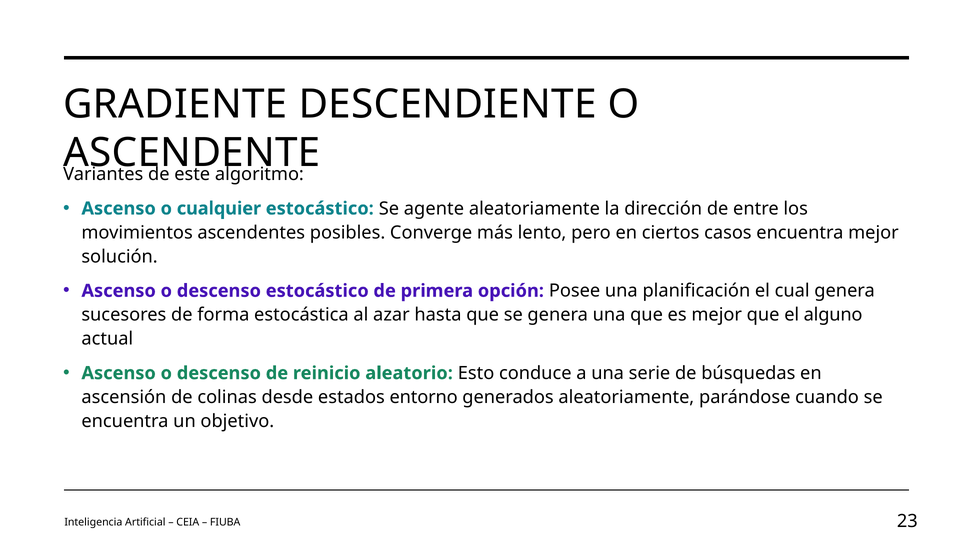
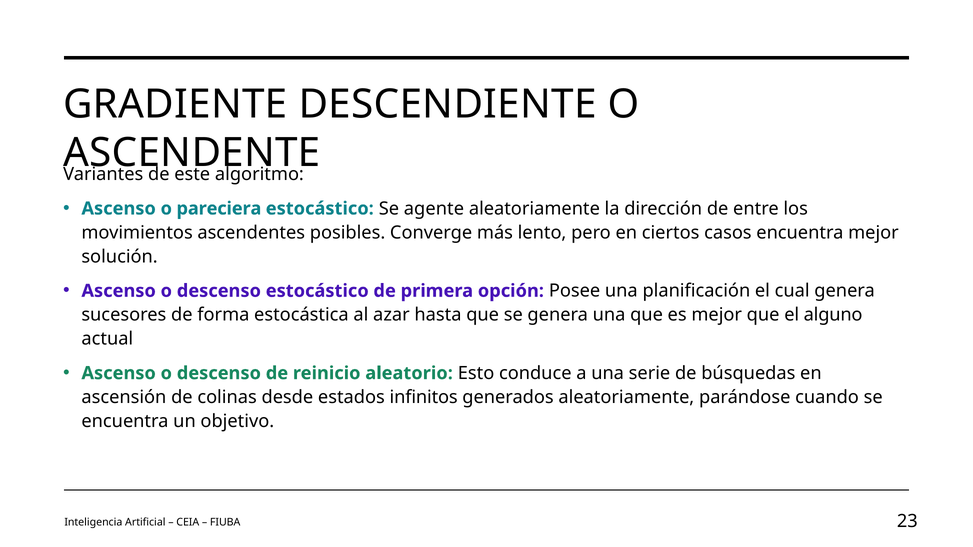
cualquier: cualquier -> pareciera (219, 209)
entorno: entorno -> infinitos (424, 397)
